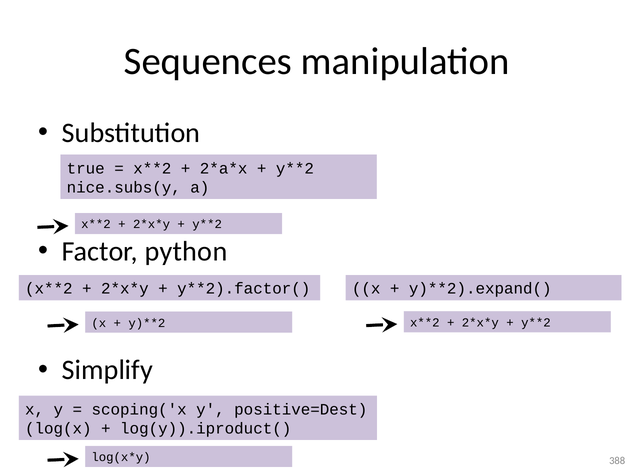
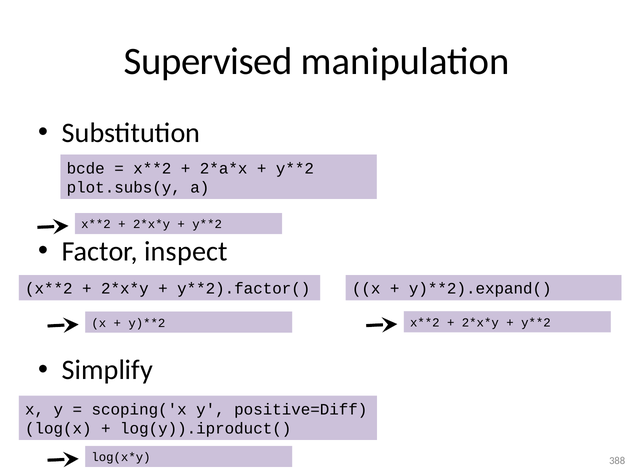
Sequences: Sequences -> Supervised (208, 61)
true: true -> bcde (86, 168)
nice.subs(y: nice.subs(y -> plot.subs(y (124, 187)
python: python -> inspect (186, 251)
positive=Dest: positive=Dest -> positive=Diff (301, 409)
